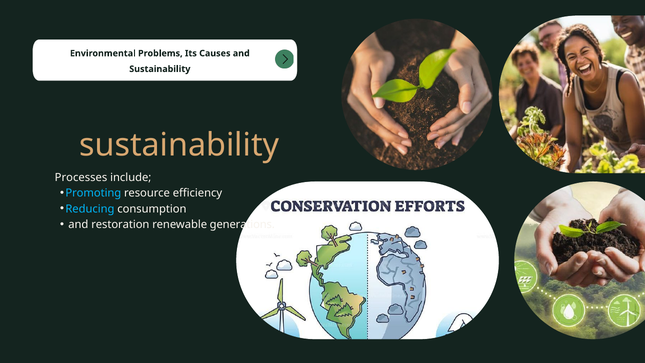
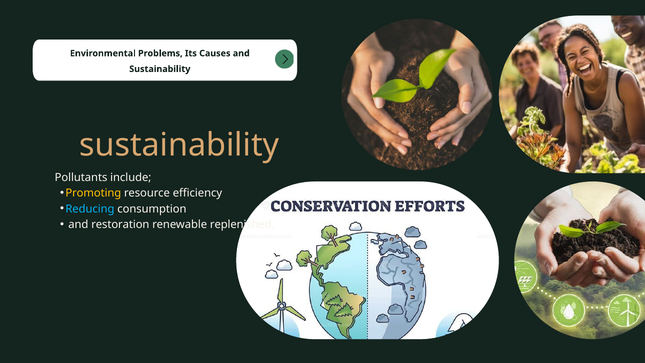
Processes: Processes -> Pollutants (81, 177)
Promoting colour: light blue -> yellow (93, 193)
generations: generations -> replenished (242, 224)
